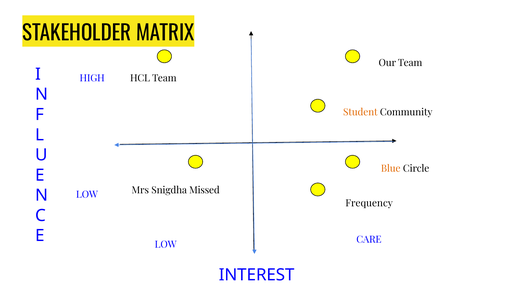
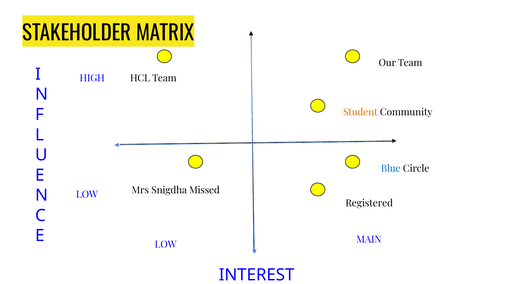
Blue colour: orange -> blue (391, 169)
Frequency: Frequency -> Registered (369, 203)
CARE: CARE -> MAIN (369, 240)
